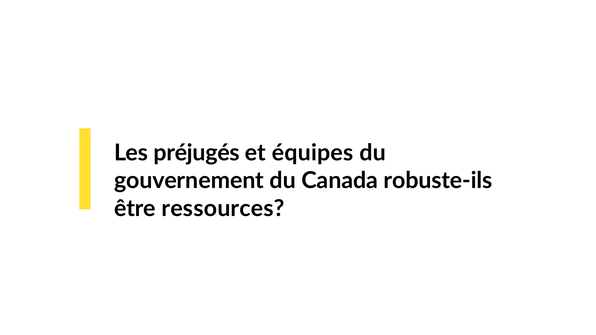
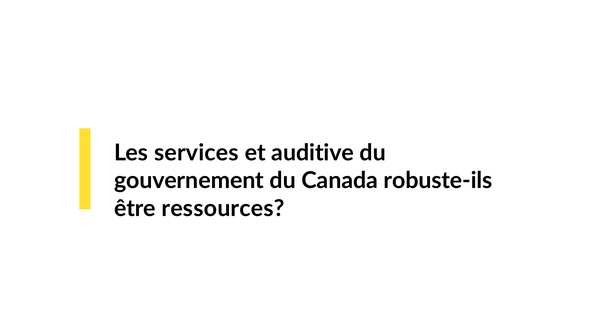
préjugés: préjugés -> services (196, 153)
équipes: équipes -> auditive (313, 153)
